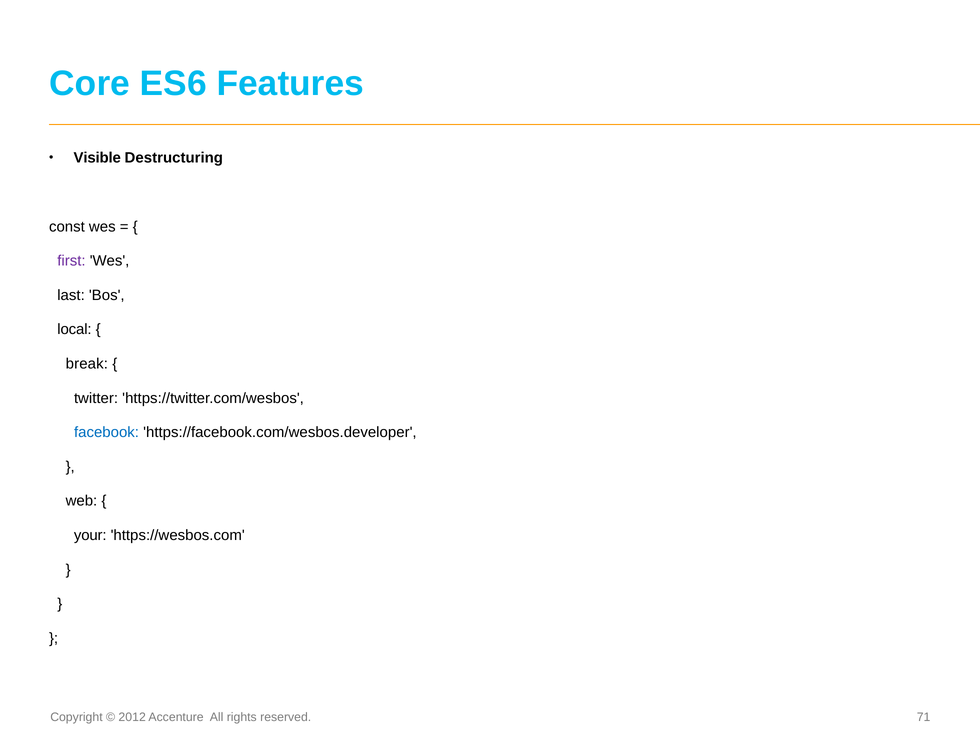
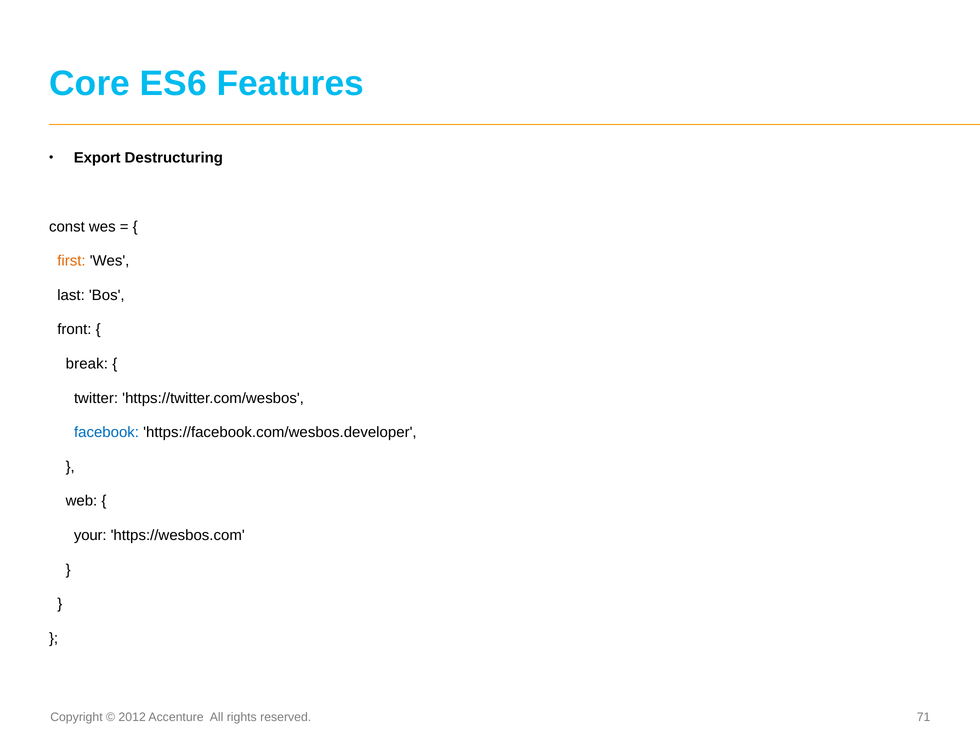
Visible: Visible -> Export (97, 158)
first colour: purple -> orange (71, 261)
local: local -> front (74, 330)
